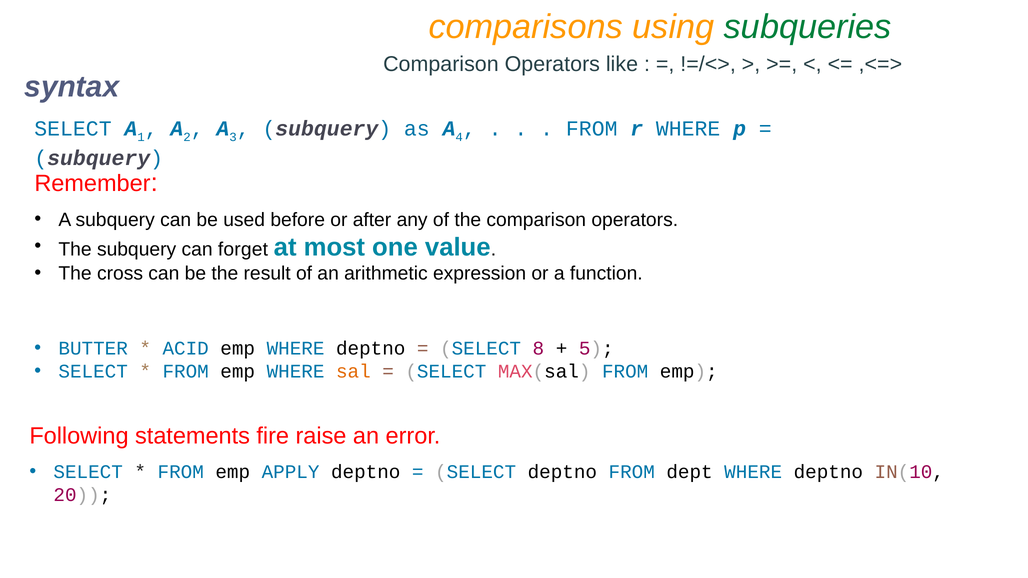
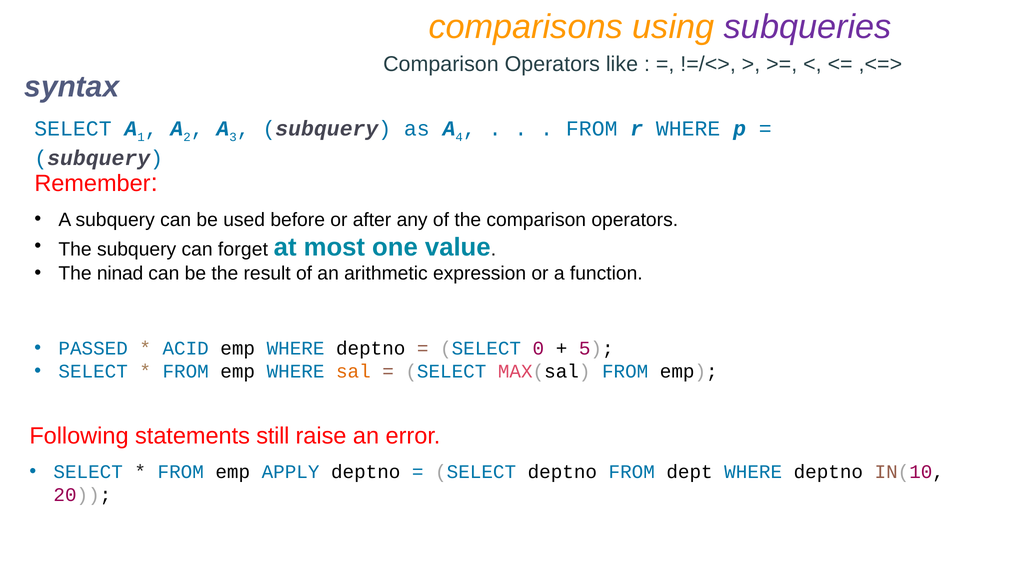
subqueries colour: green -> purple (808, 27)
cross: cross -> ninad (120, 274)
BUTTER: BUTTER -> PASSED (93, 348)
8: 8 -> 0 (538, 348)
fire: fire -> still (273, 436)
